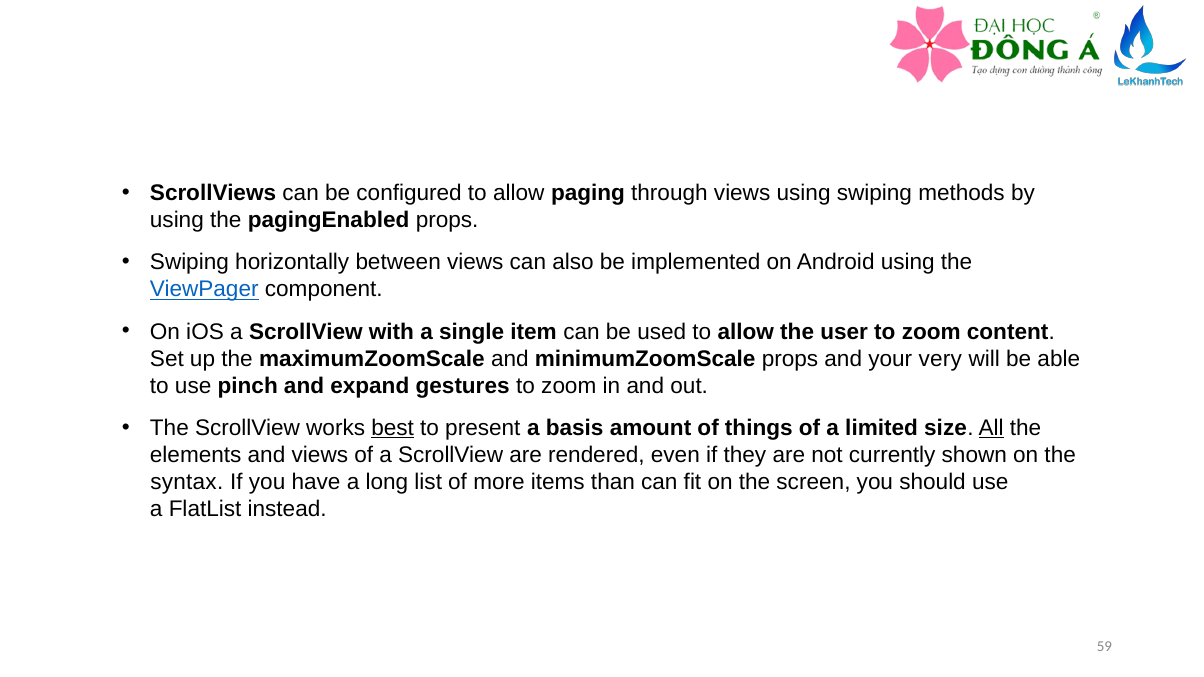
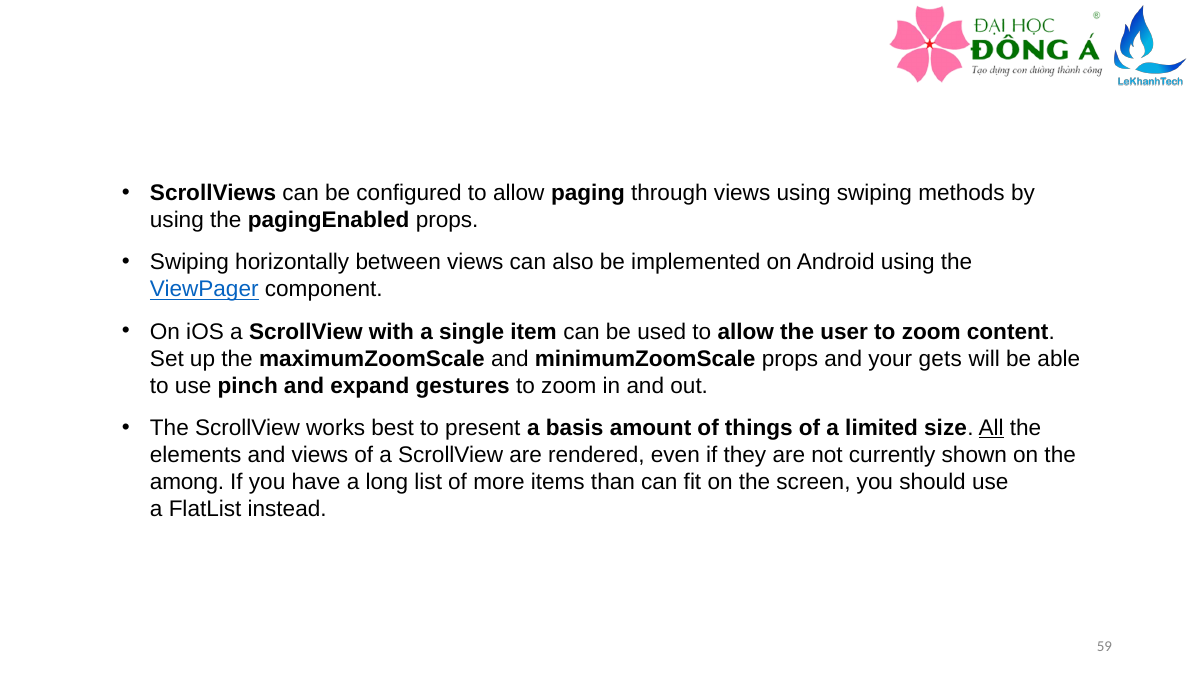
very: very -> gets (940, 359)
best underline: present -> none (393, 428)
syntax: syntax -> among (187, 482)
